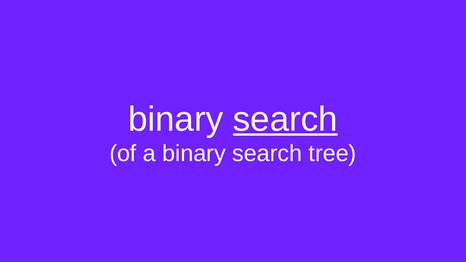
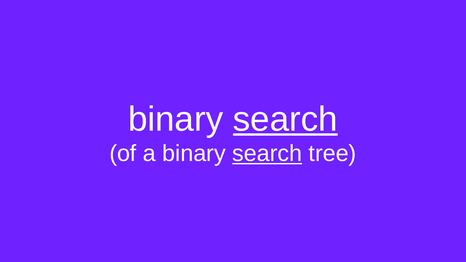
search underline: none -> present (267, 154)
